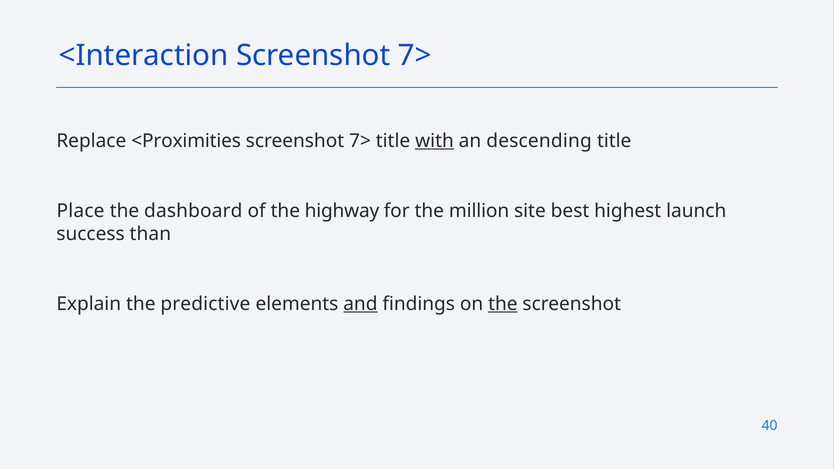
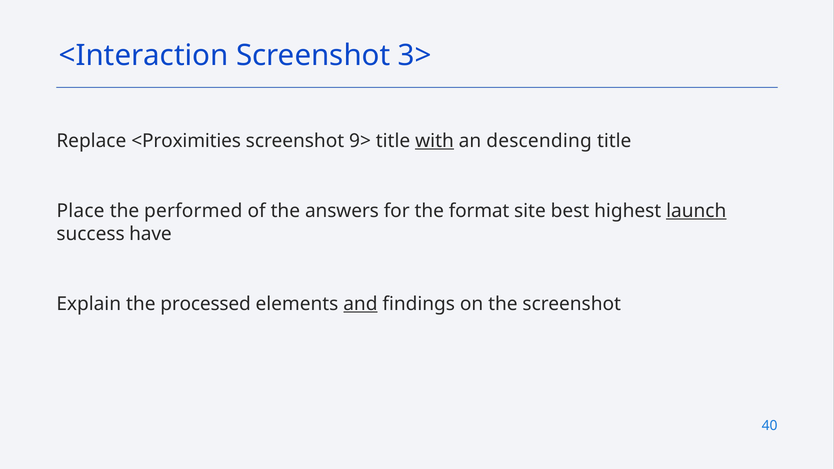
7>: 7> -> 3> (415, 56)
7>: 7> -> 9> (360, 141)
dashboard: dashboard -> performed (193, 211)
highway: highway -> answers (342, 211)
million: million -> format (479, 211)
launch underline: none -> present (696, 211)
than: than -> have (150, 234)
predictive: predictive -> processed (206, 304)
the underline: present -> none (503, 304)
